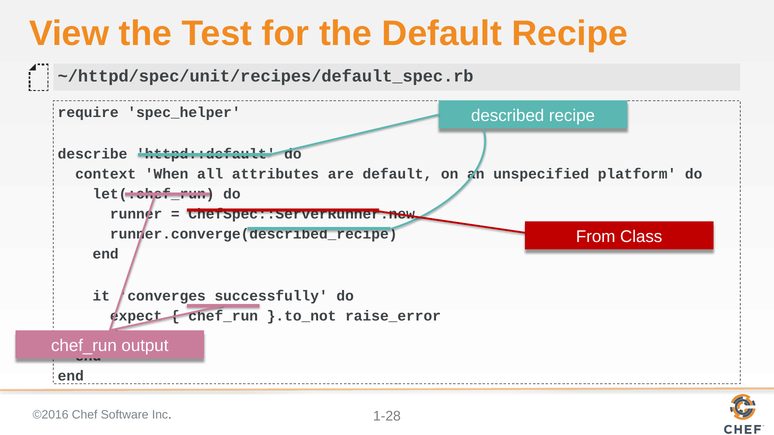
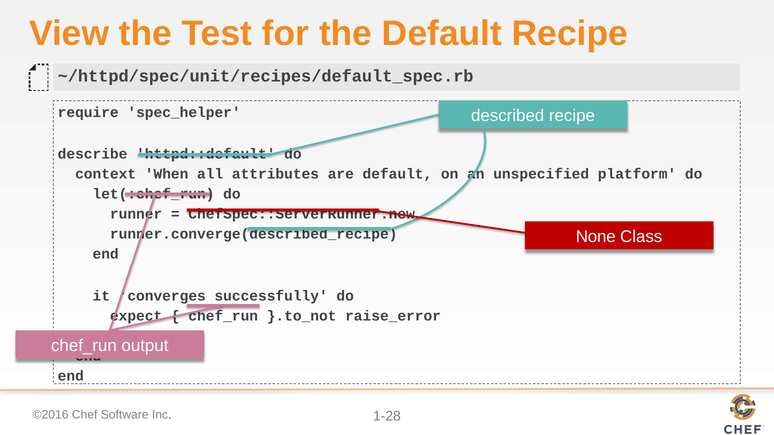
From: From -> None (596, 237)
